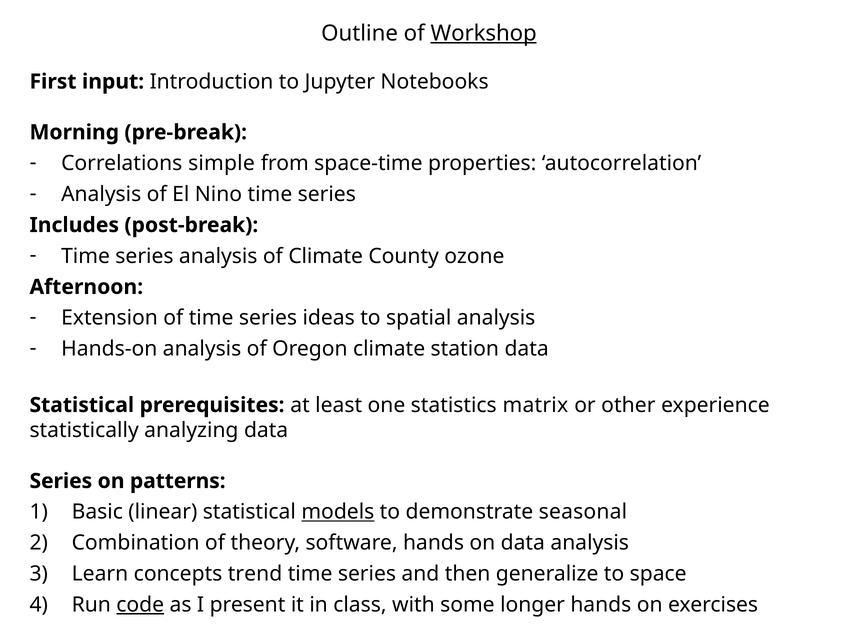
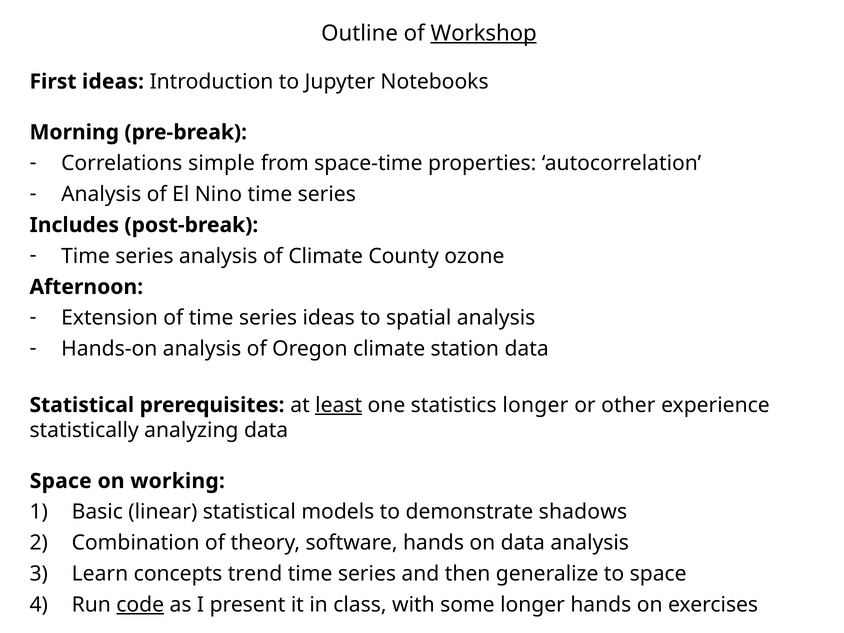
First input: input -> ideas (113, 82)
least underline: none -> present (339, 405)
statistics matrix: matrix -> longer (535, 405)
Series: Series -> Space (61, 481)
patterns: patterns -> working (178, 481)
models underline: present -> none (338, 512)
seasonal: seasonal -> shadows (583, 512)
